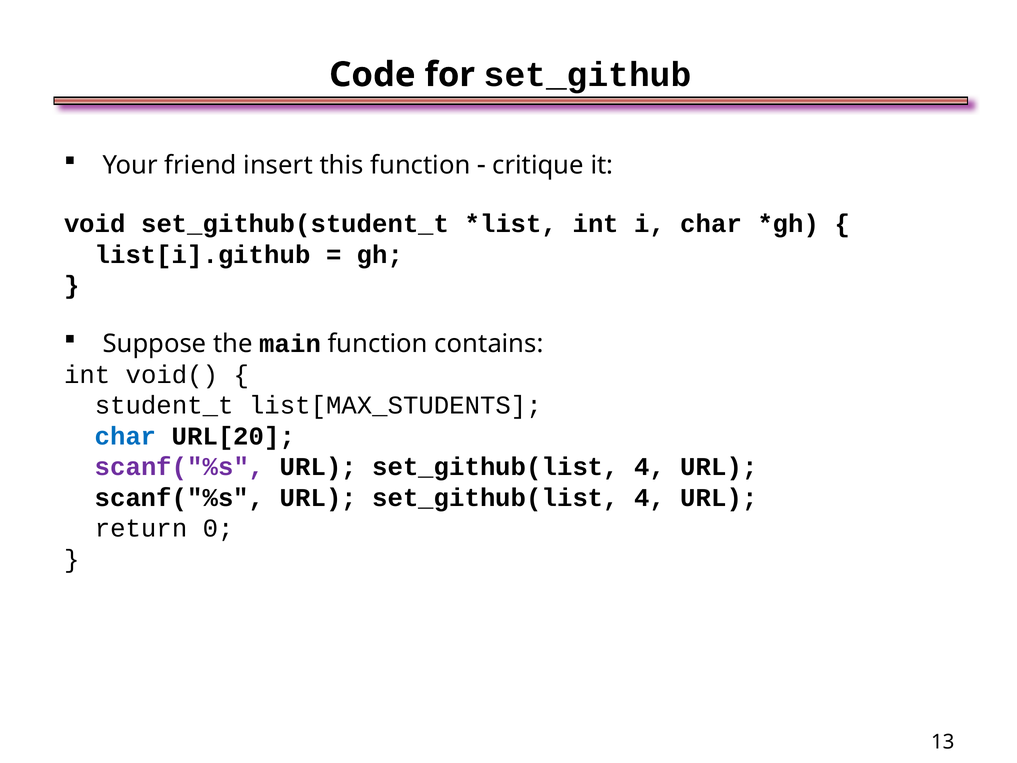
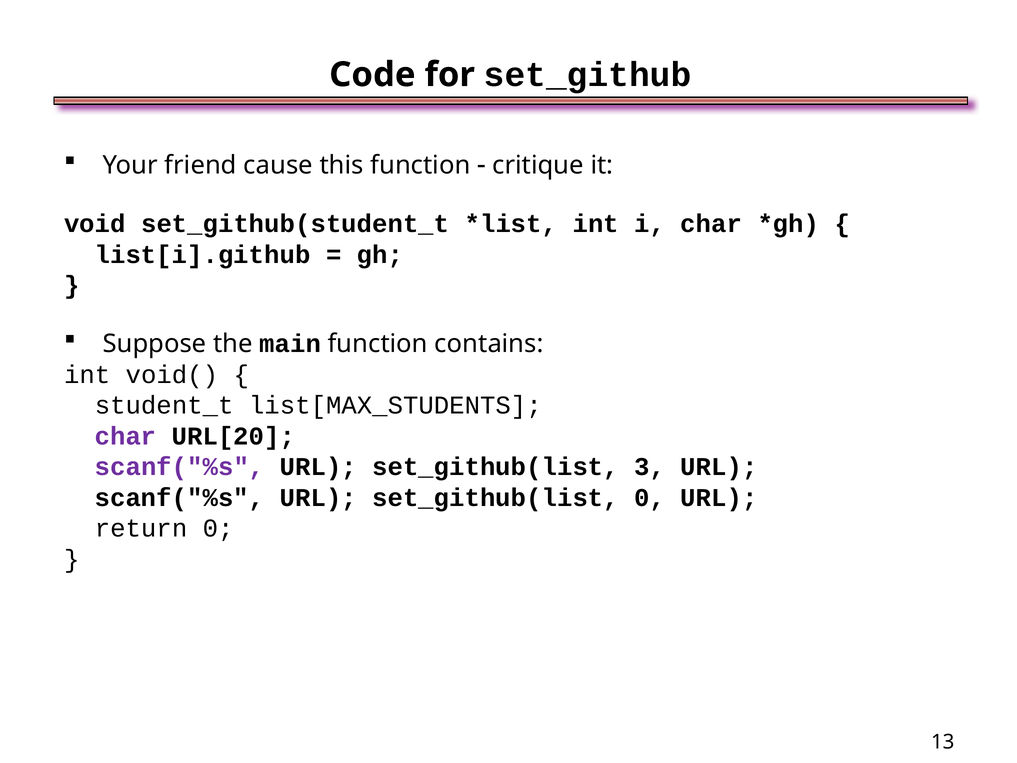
insert: insert -> cause (278, 165)
char colour: blue -> purple (126, 436)
4: 4 -> 3 (650, 467)
4: 4 -> 0 (650, 497)
